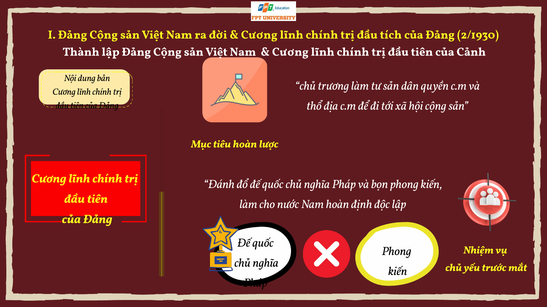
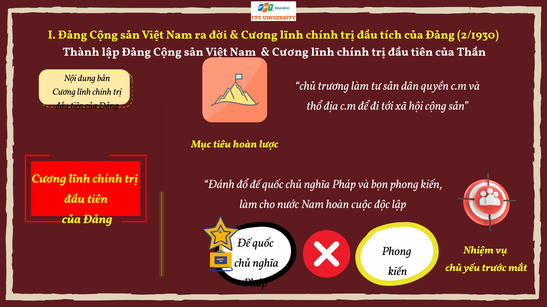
Cảnh: Cảnh -> Thần (471, 52)
định: định -> cuộc (362, 205)
